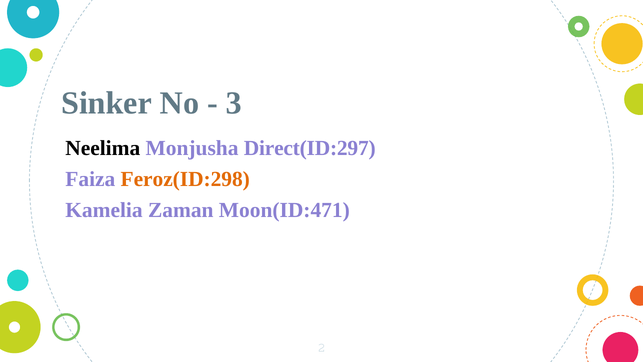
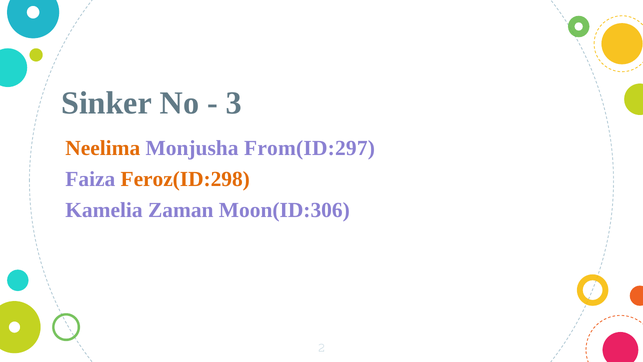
Neelima colour: black -> orange (103, 148)
Direct(ID:297: Direct(ID:297 -> From(ID:297 (310, 148)
Moon(ID:471: Moon(ID:471 -> Moon(ID:306 (284, 210)
